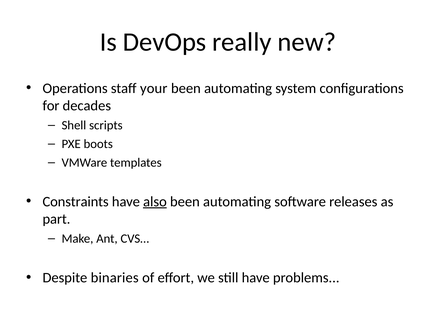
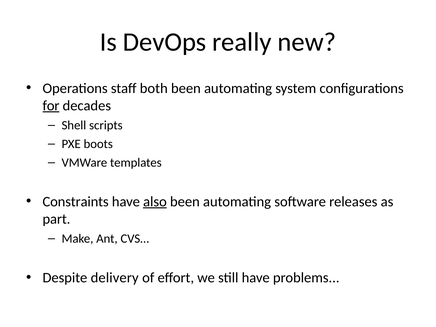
your: your -> both (154, 88)
for underline: none -> present (51, 106)
binaries: binaries -> delivery (115, 278)
